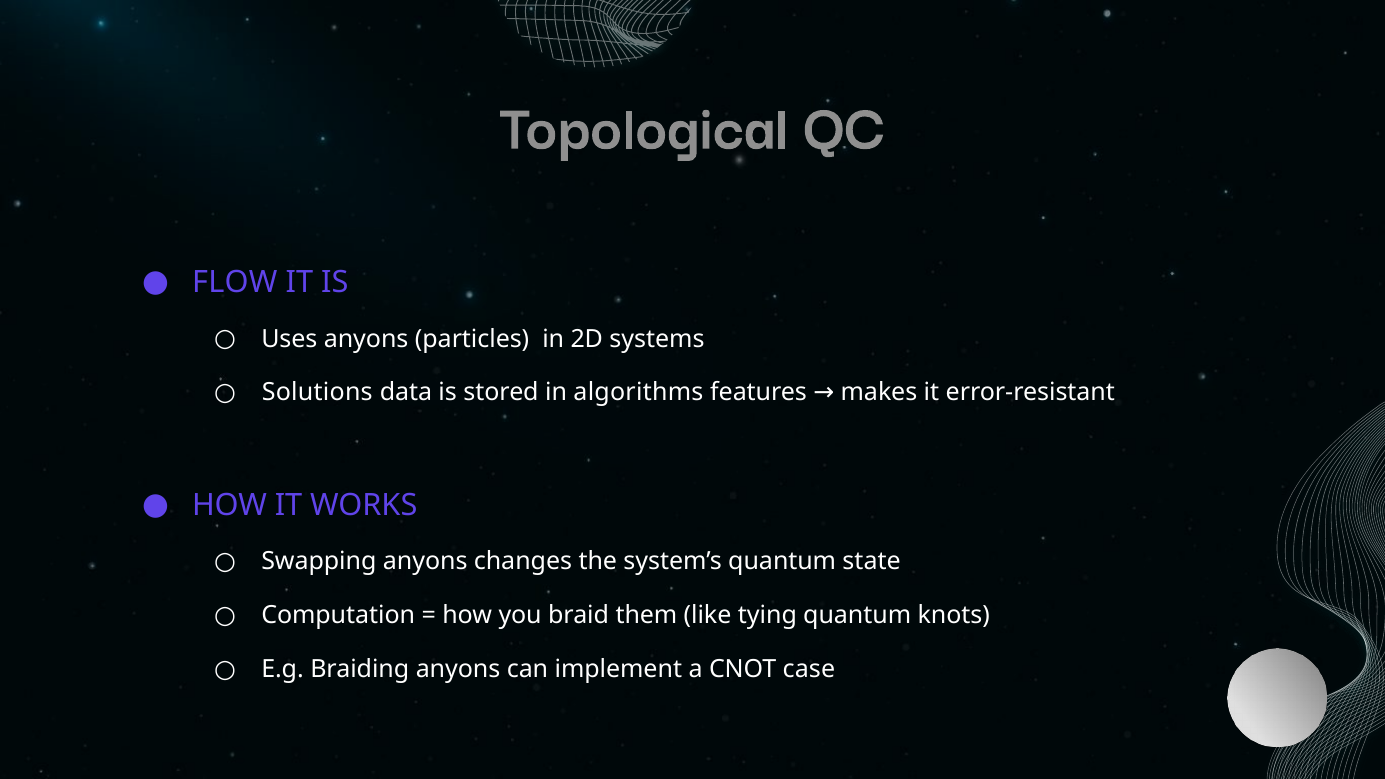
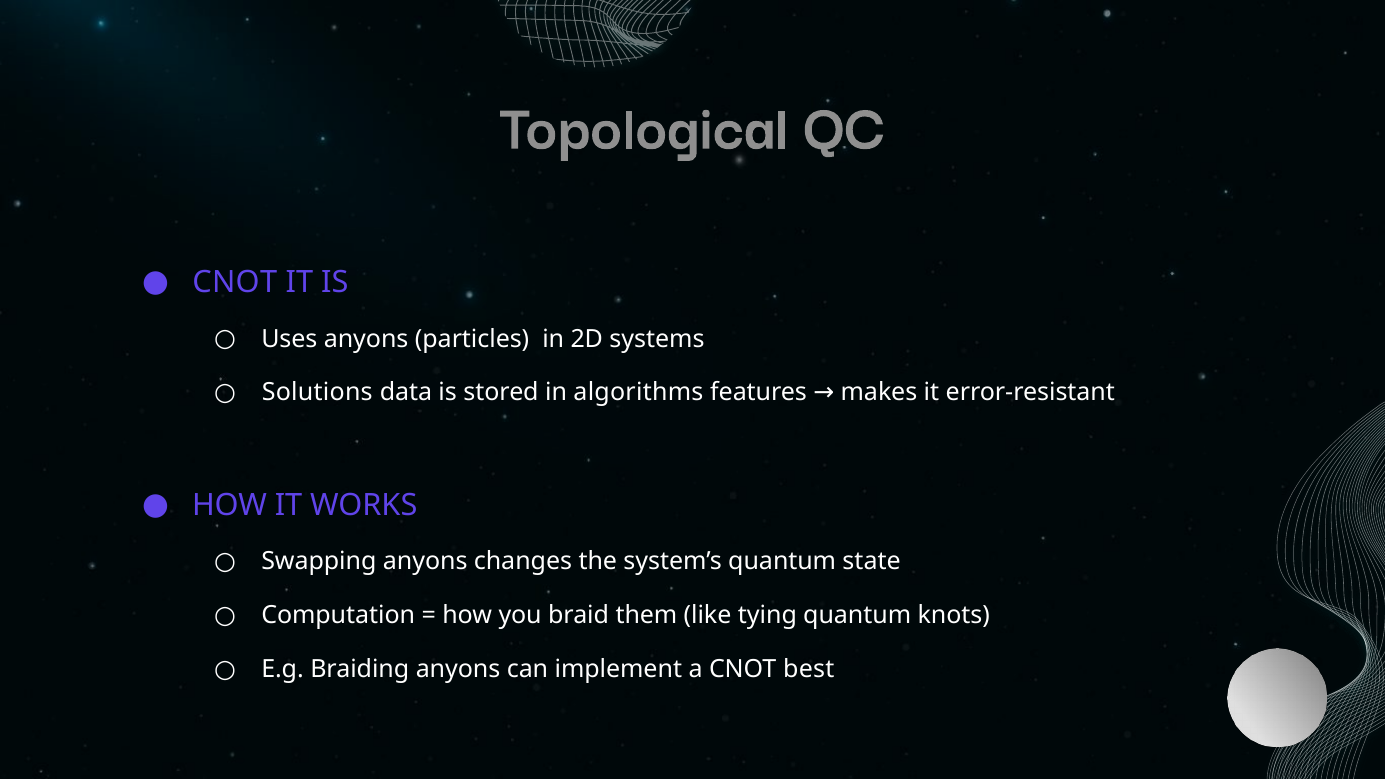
FLOW: FLOW -> CNOT (235, 282)
case: case -> best (809, 669)
